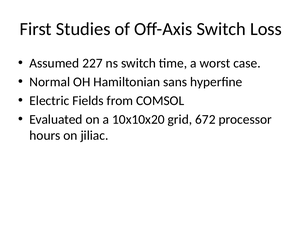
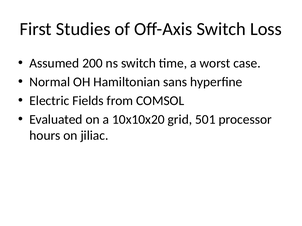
227: 227 -> 200 (92, 63)
672: 672 -> 501 (205, 120)
